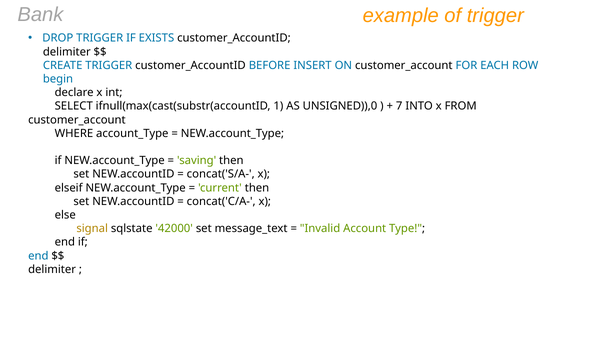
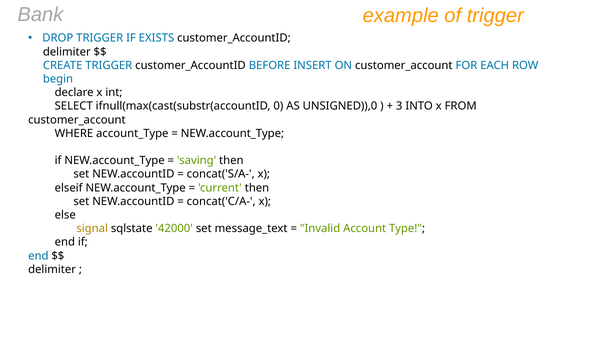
1: 1 -> 0 (278, 106)
7: 7 -> 3 (399, 106)
